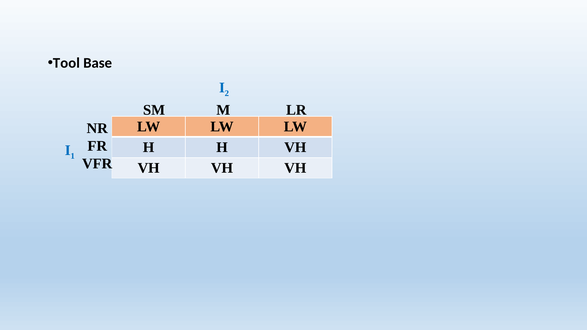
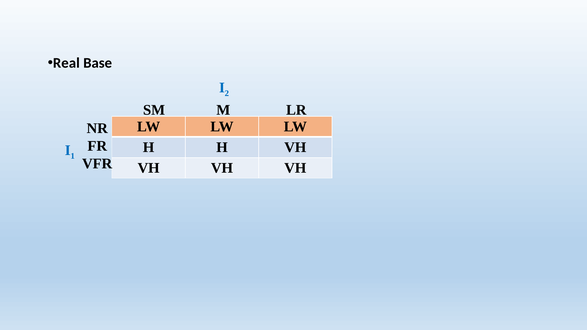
Tool: Tool -> Real (66, 63)
